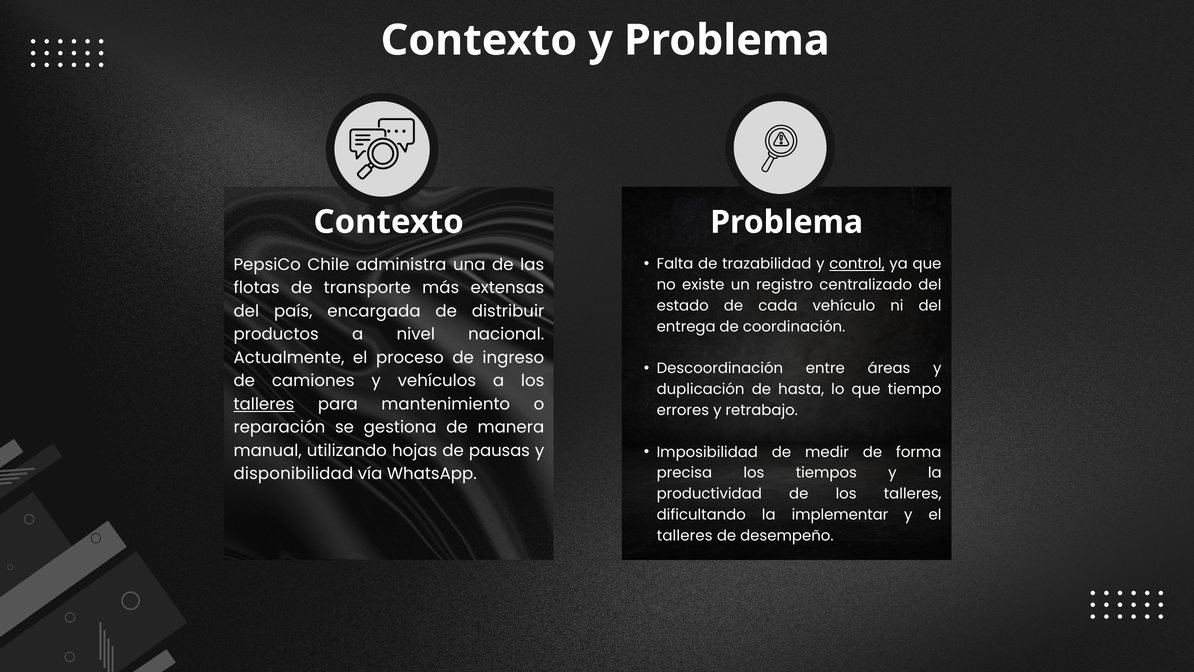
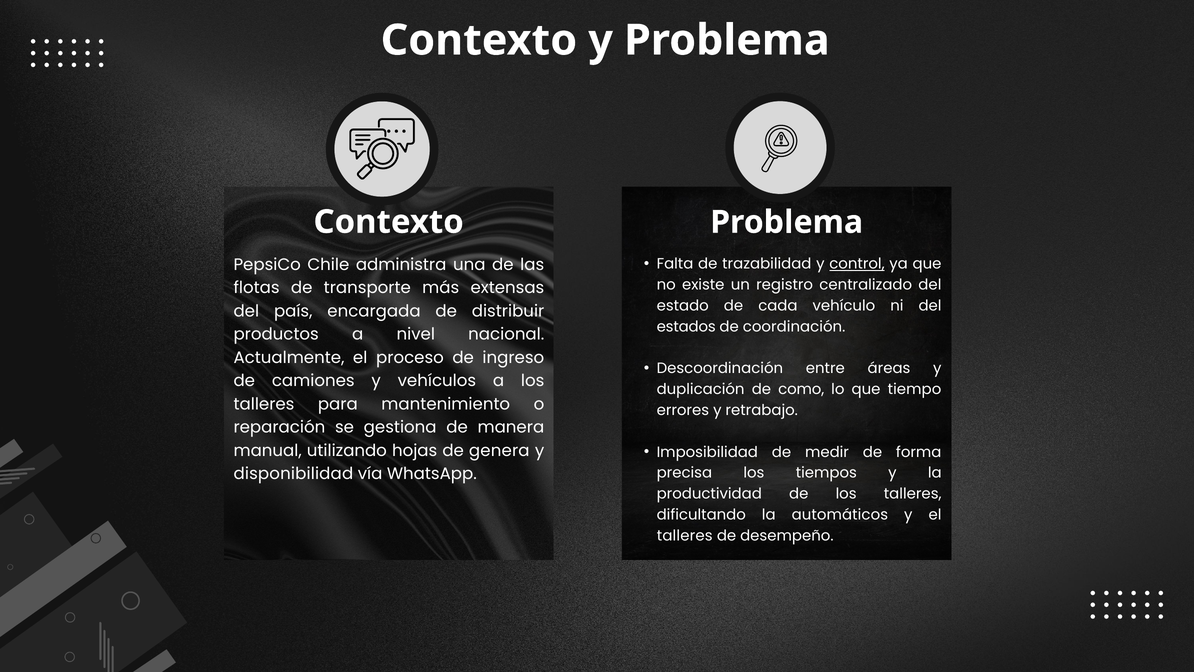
entrega: entrega -> estados (686, 326)
hasta: hasta -> como (801, 389)
talleres underline: present -> none (264, 404)
pausas: pausas -> genera (499, 450)
implementar: implementar -> automáticos (840, 515)
